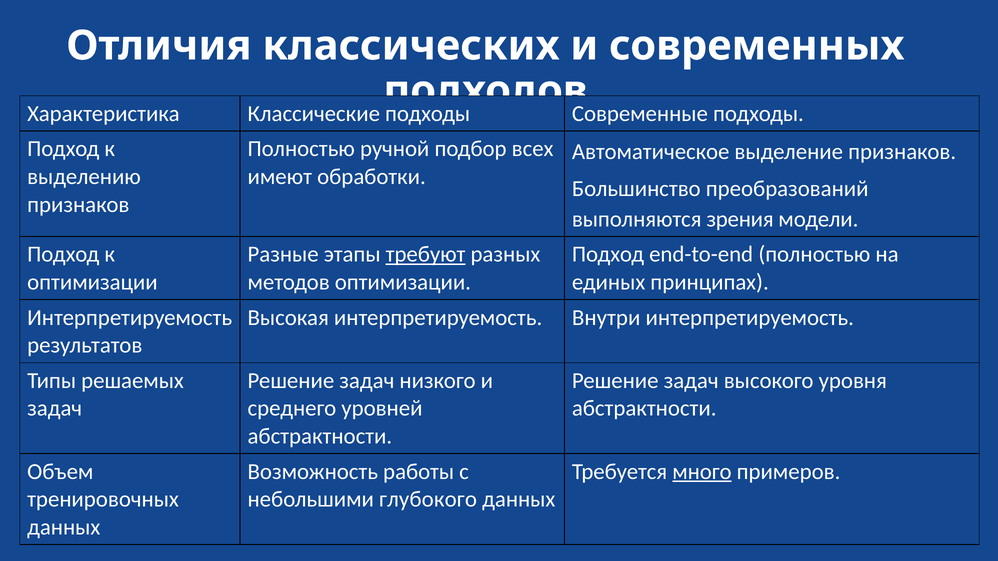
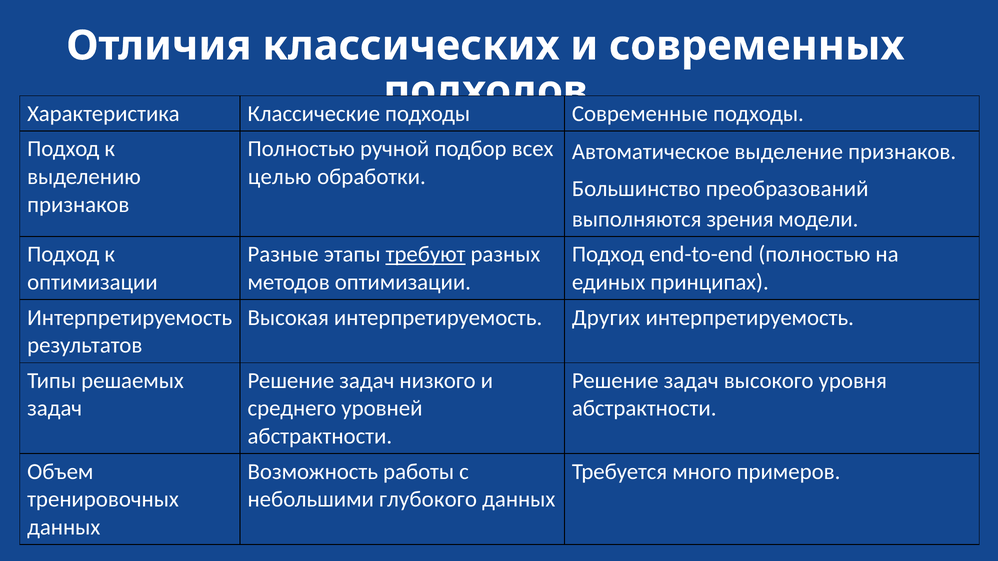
имеют: имеют -> целью (280, 177)
Внутри: Внутри -> Других (606, 318)
много underline: present -> none (702, 472)
